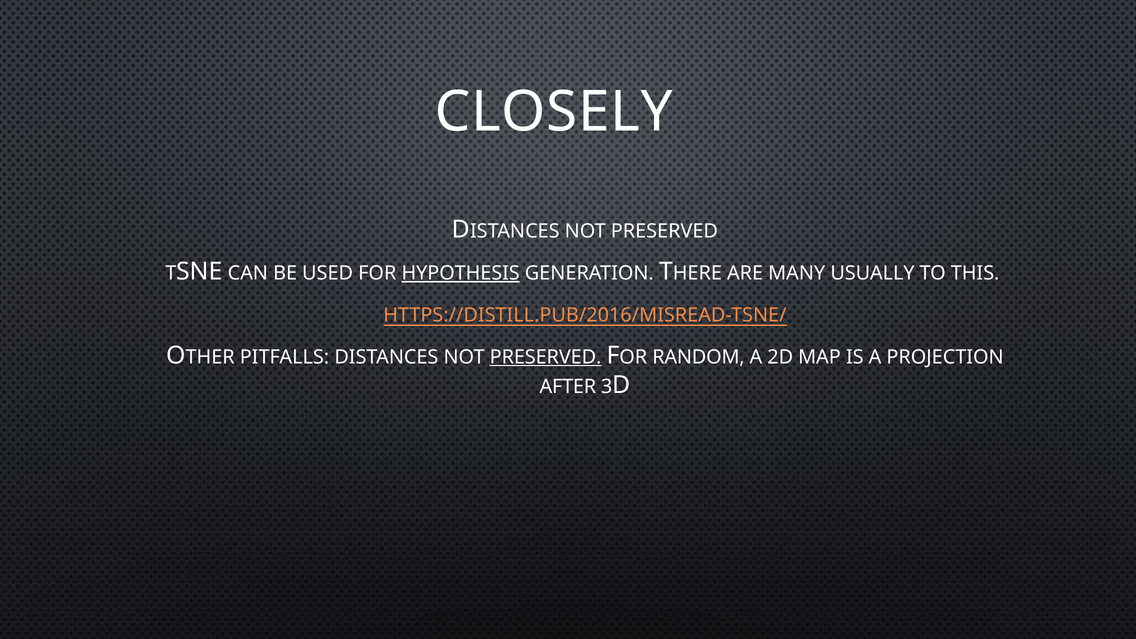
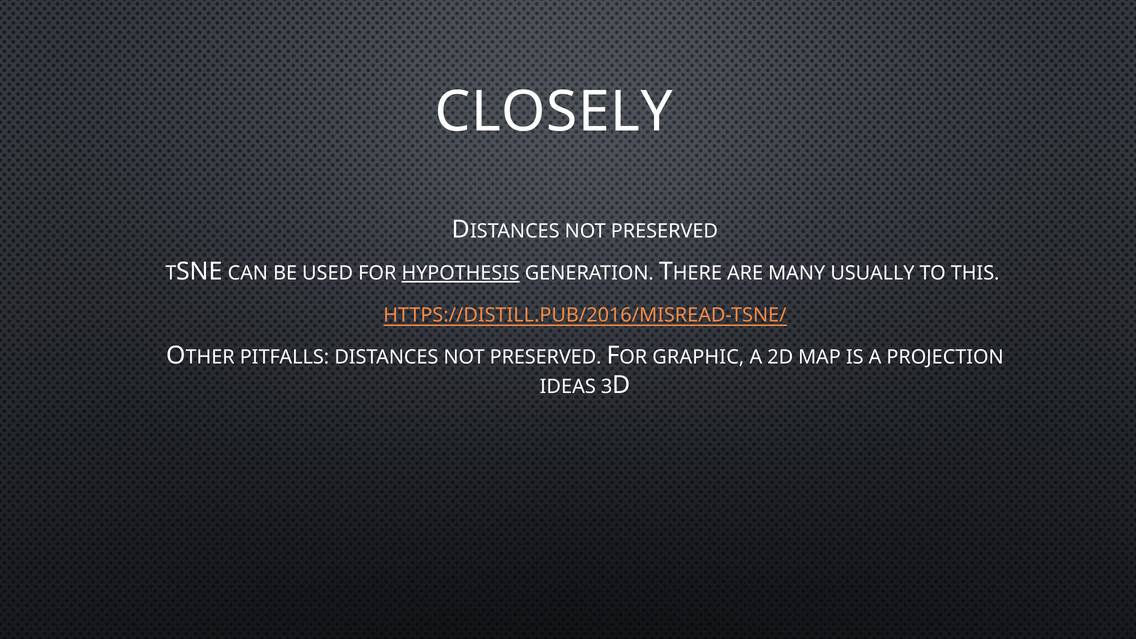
PRESERVED underline: present -> none (546, 357)
RANDOM: RANDOM -> GRAPHIC (698, 357)
AFTER: AFTER -> IDEAS (568, 387)
